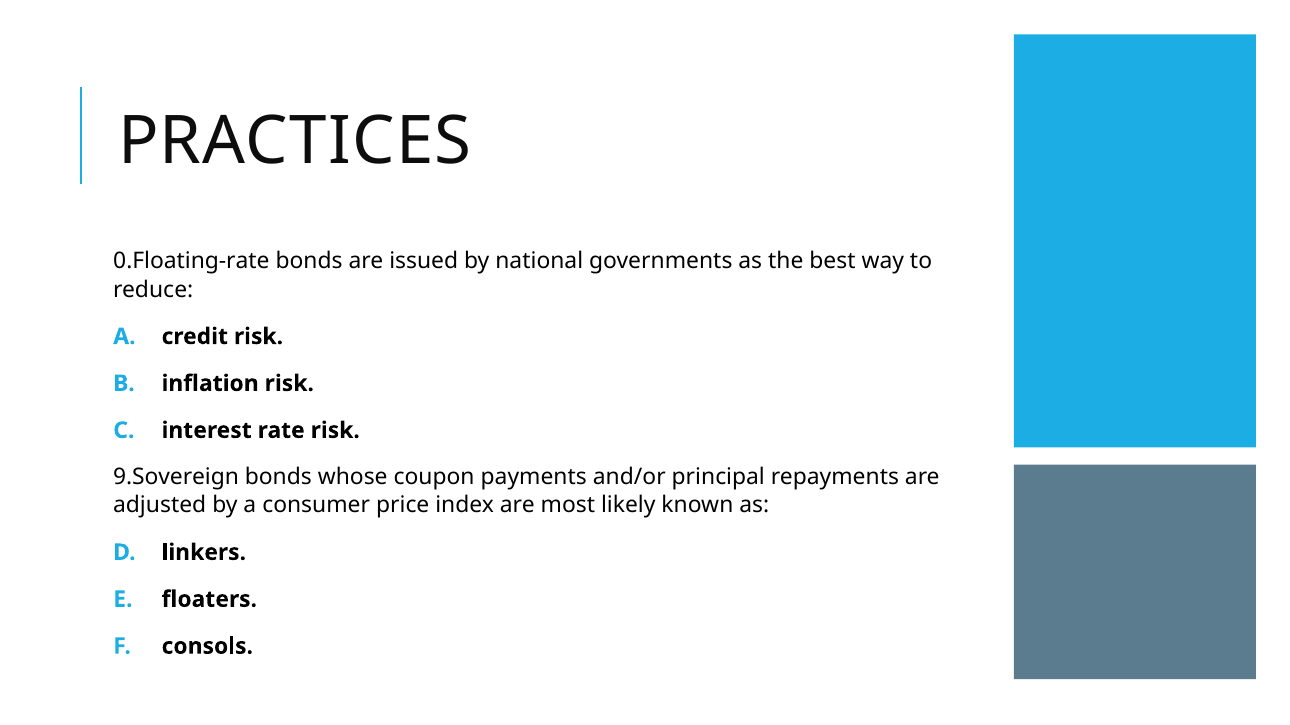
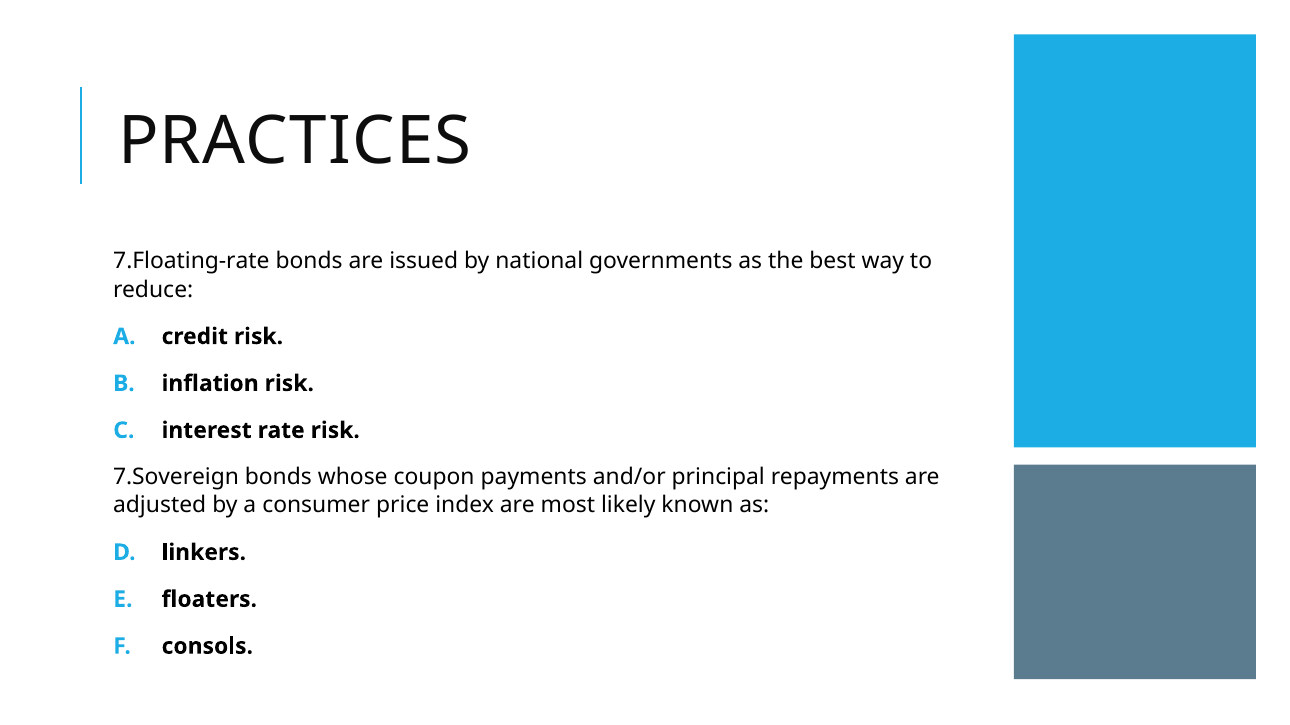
0.Floating-rate: 0.Floating-rate -> 7.Floating-rate (191, 262)
9.Sovereign: 9.Sovereign -> 7.Sovereign (176, 478)
